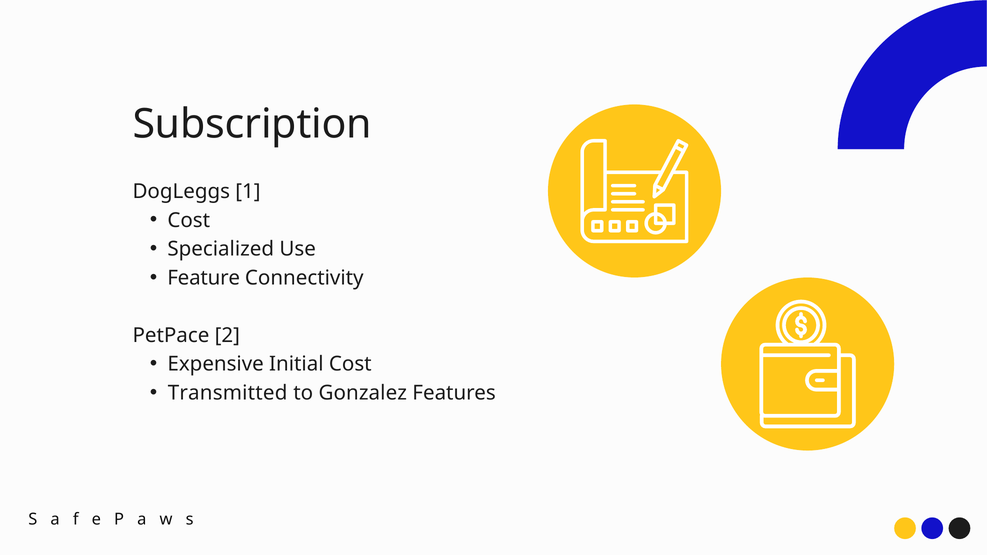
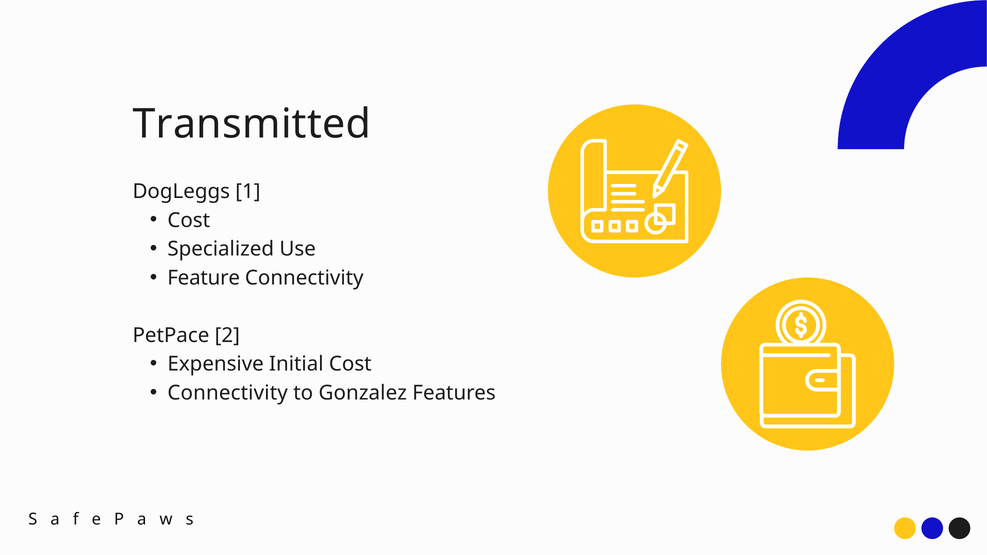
Subscription: Subscription -> Transmitted (252, 124)
Transmitted: Transmitted -> Connectivity (228, 393)
